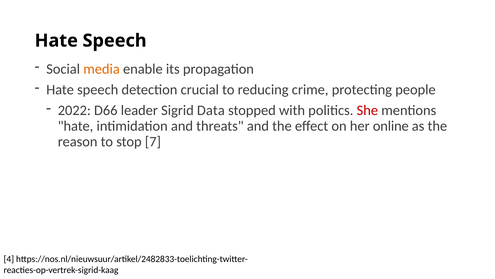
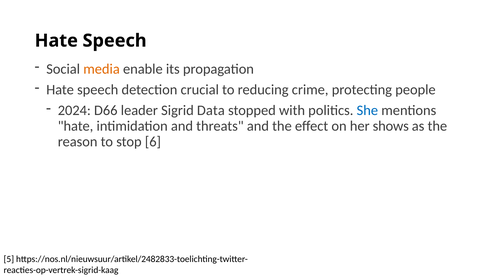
2022: 2022 -> 2024 (74, 110)
She colour: red -> blue (367, 110)
online: online -> shows (391, 126)
7: 7 -> 6 (153, 141)
4: 4 -> 5 (9, 258)
